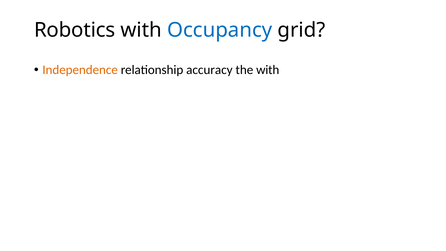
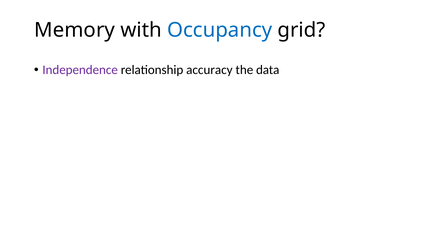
Robotics: Robotics -> Memory (75, 30)
Independence colour: orange -> purple (80, 70)
the with: with -> data (268, 70)
